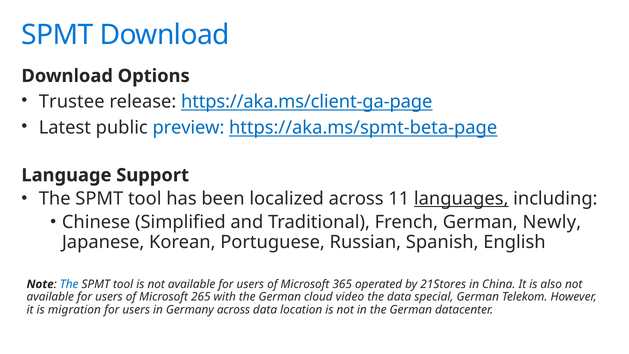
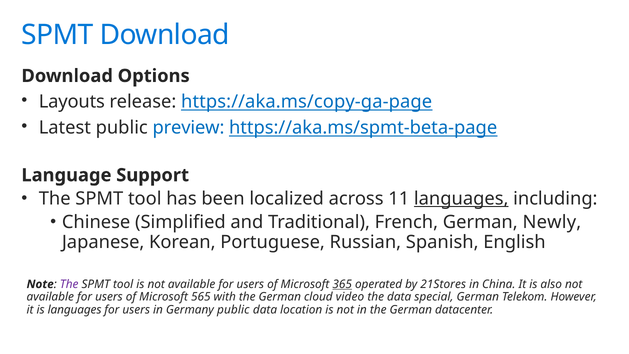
Trustee: Trustee -> Layouts (72, 101)
https://aka.ms/client-ga-page: https://aka.ms/client-ga-page -> https://aka.ms/copy-ga-page (307, 101)
The colour: blue -> purple (69, 284)
365 underline: none -> present (342, 284)
265: 265 -> 565 (201, 297)
is migration: migration -> languages (75, 310)
Germany across: across -> public (233, 310)
